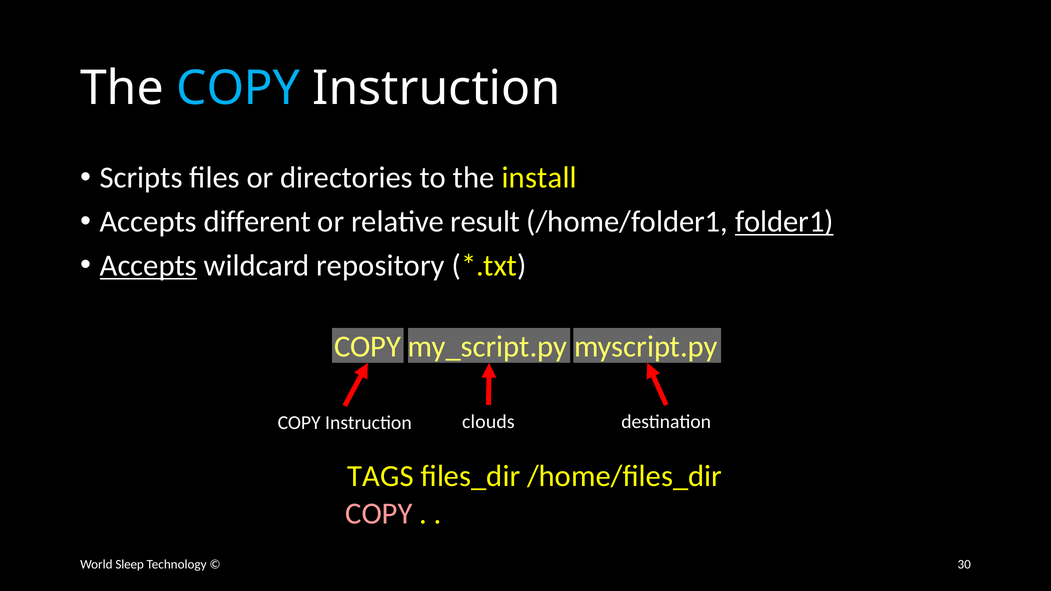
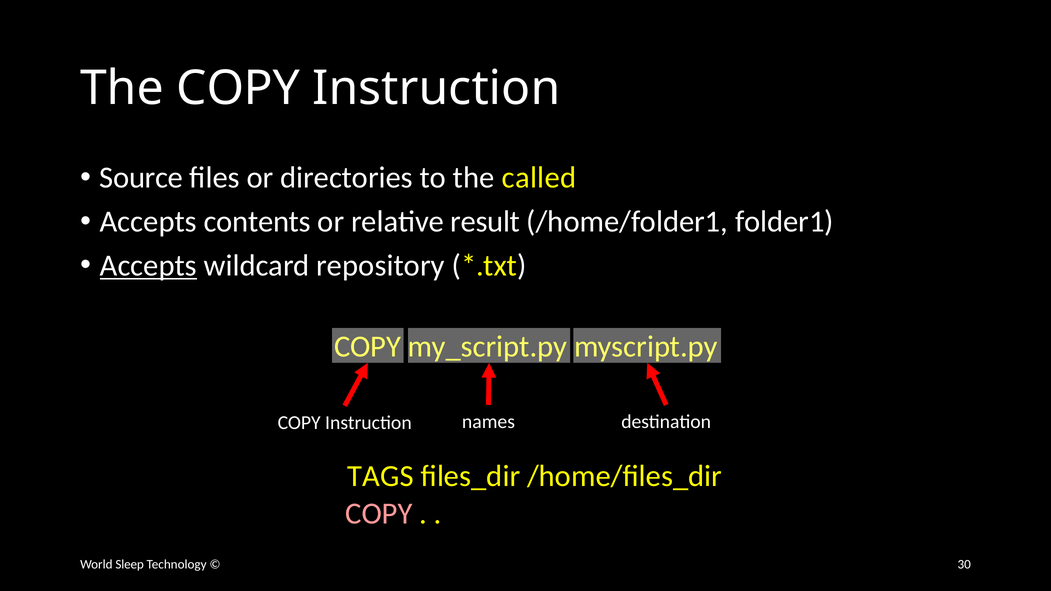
COPY colour: light blue -> white (238, 88)
Scripts: Scripts -> Source (141, 178)
install: install -> called (539, 178)
different: different -> contents (257, 222)
folder1 underline: present -> none (784, 222)
clouds: clouds -> names (488, 422)
